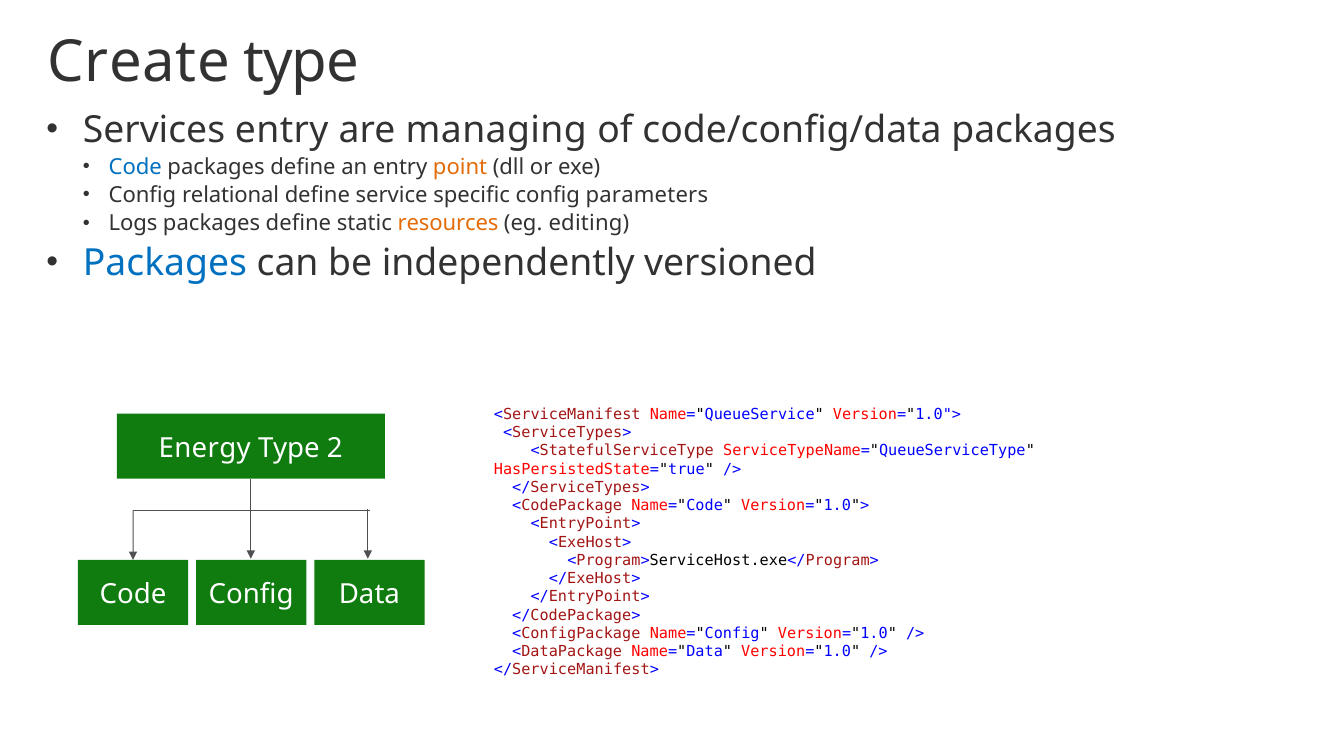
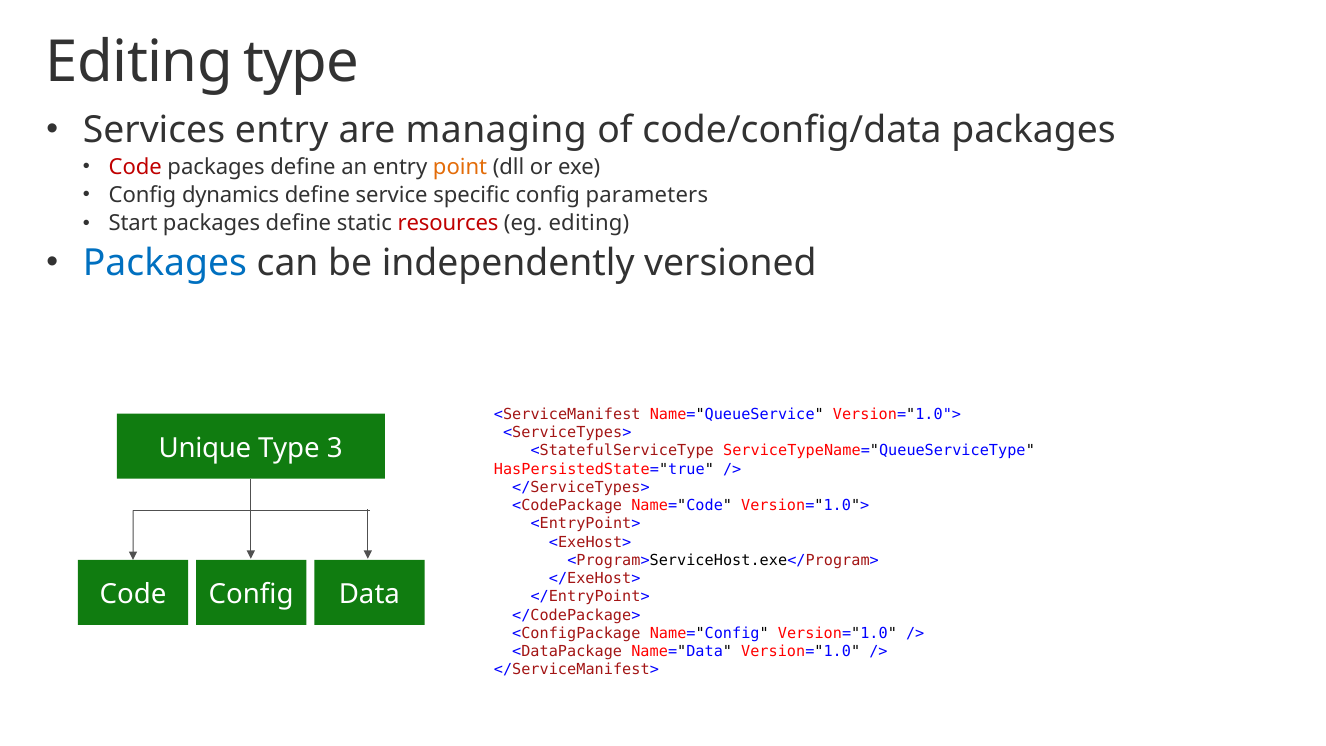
Create: Create -> Editing (139, 63)
Code colour: blue -> red (135, 167)
relational: relational -> dynamics (231, 195)
Logs: Logs -> Start (133, 223)
resources colour: orange -> red (448, 223)
Energy: Energy -> Unique (205, 448)
2: 2 -> 3 (335, 448)
